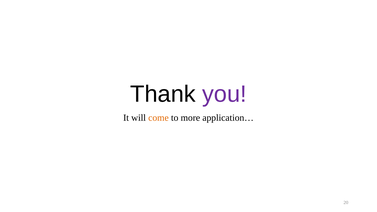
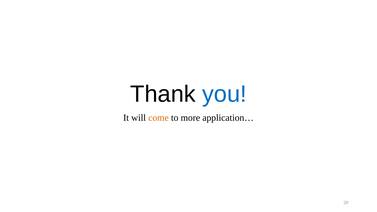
you colour: purple -> blue (224, 94)
